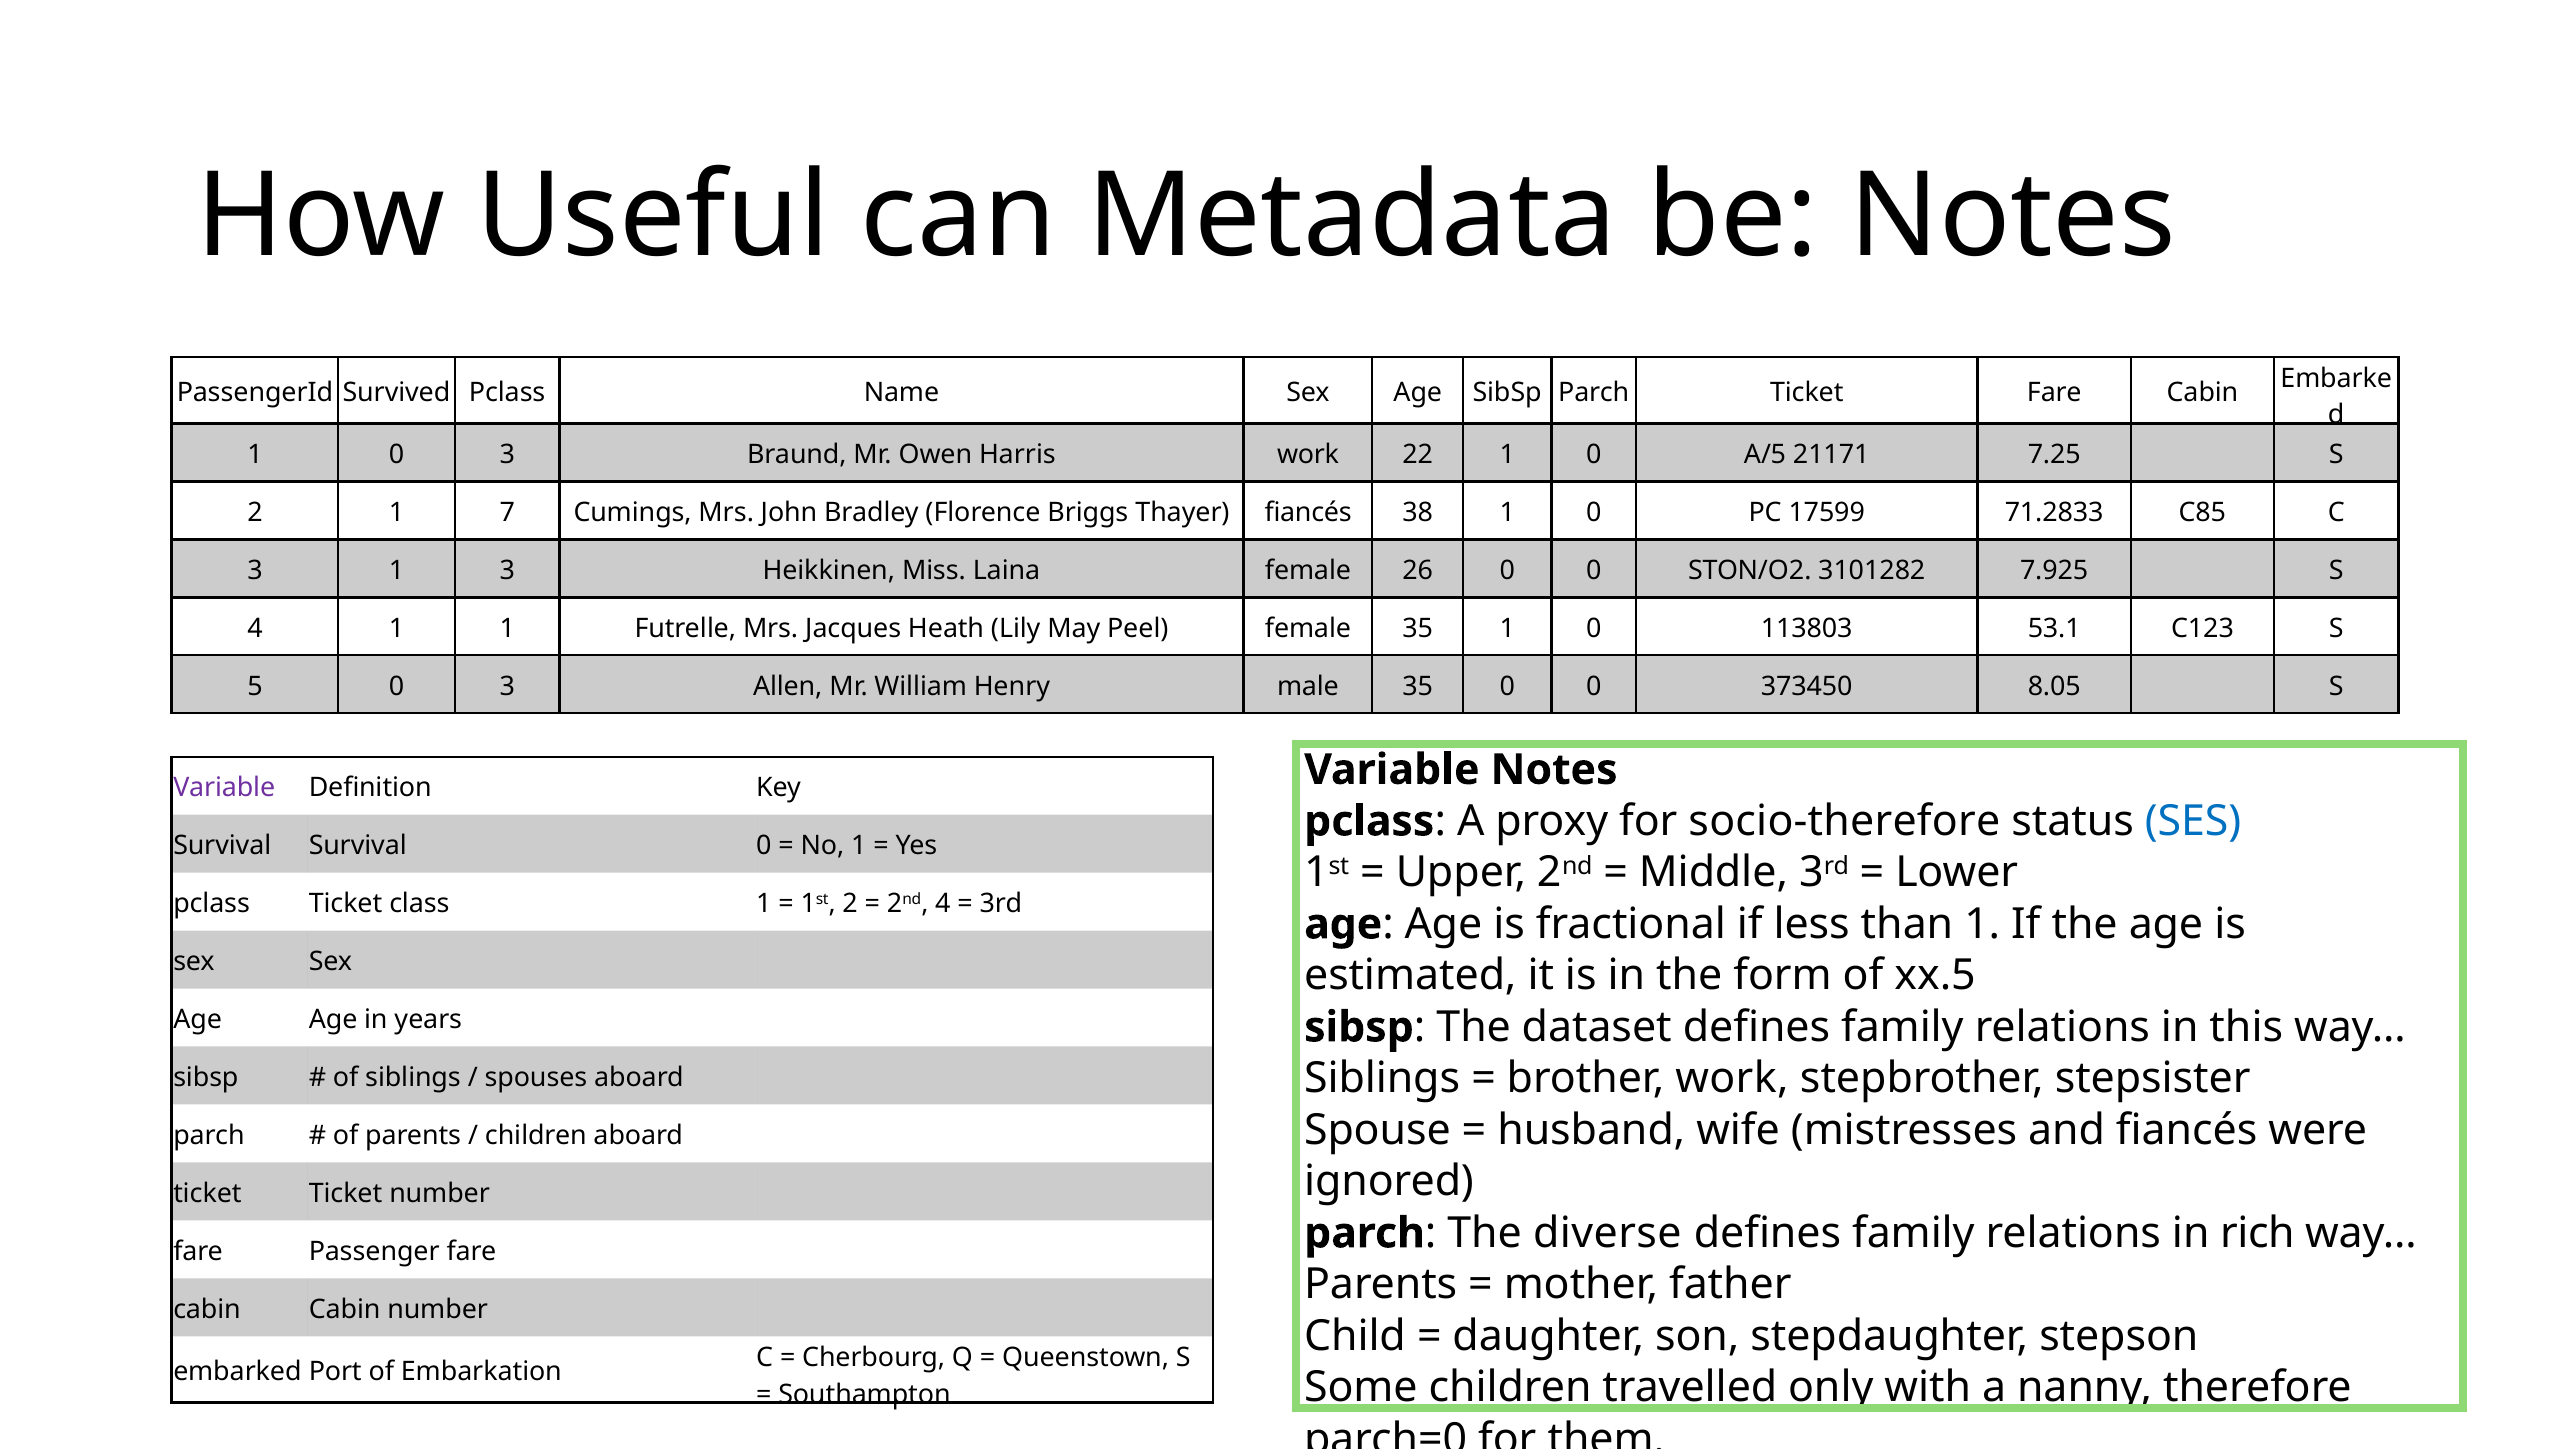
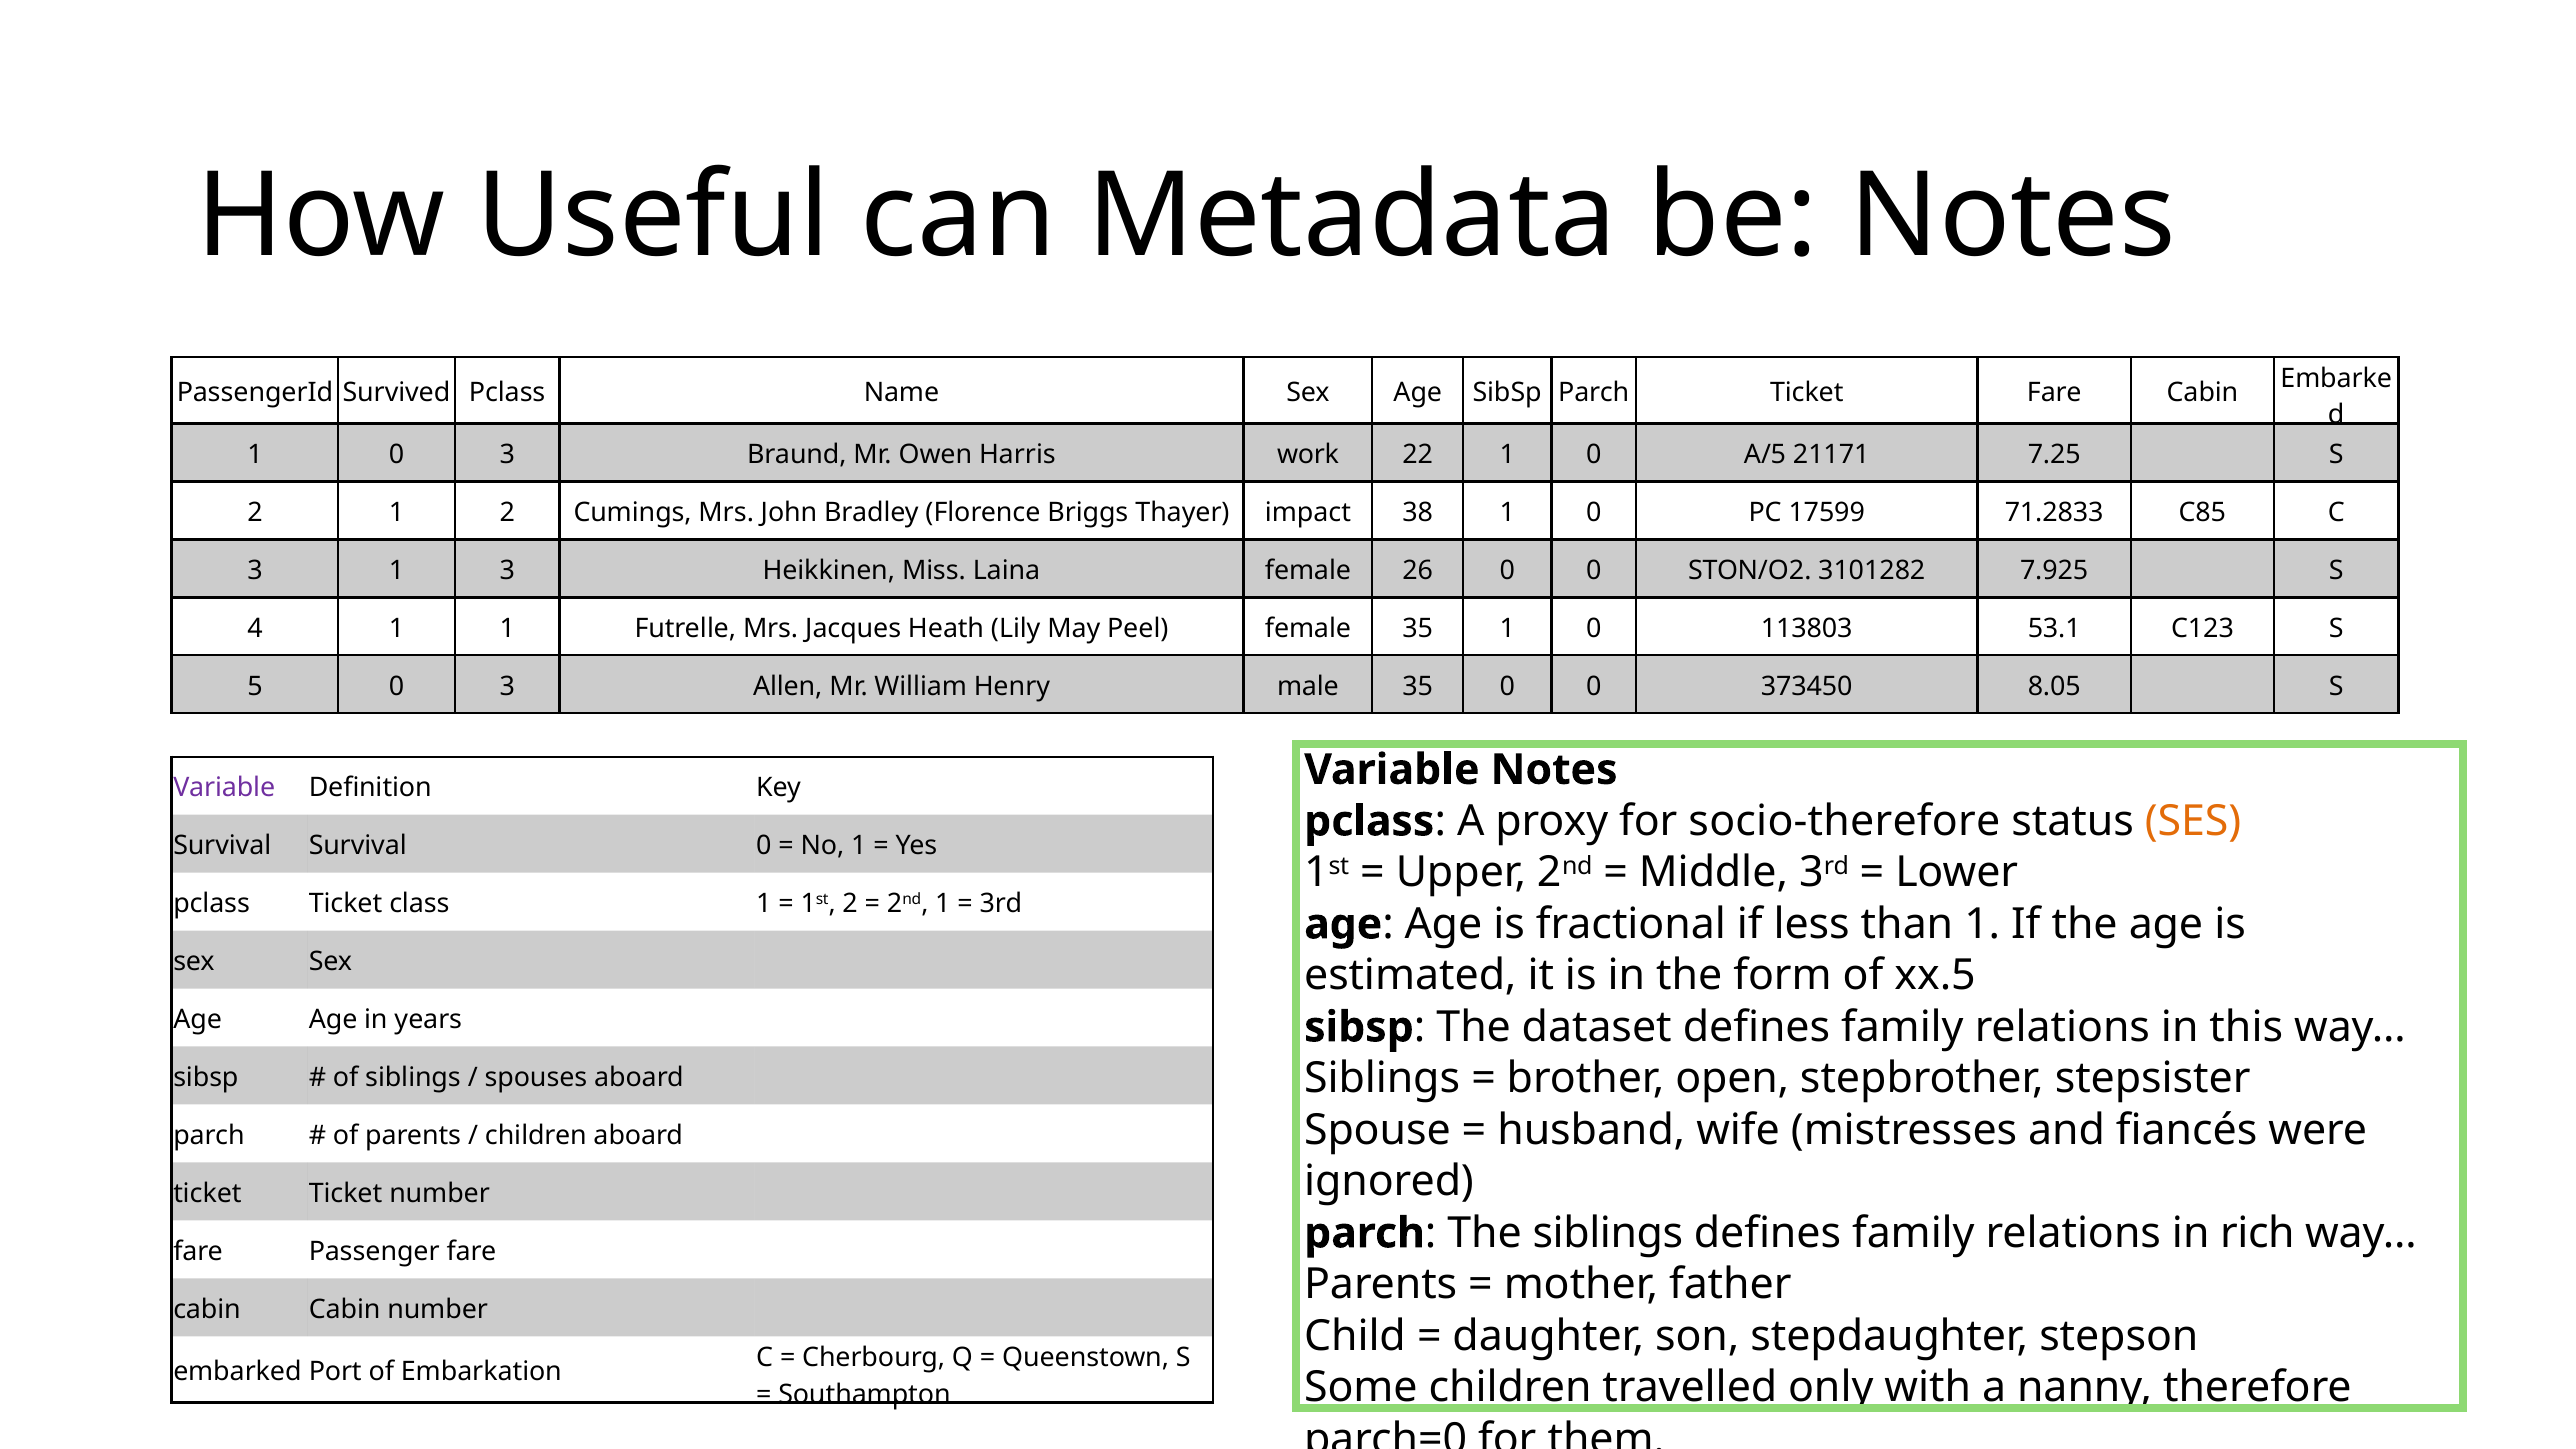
1 7: 7 -> 2 (507, 513)
Thayer fiancés: fiancés -> impact (1308, 513)
SES colour: blue -> orange (2193, 821)
2nd 4: 4 -> 1 (943, 904)
brother work: work -> open (1732, 1079)
The diverse: diverse -> siblings (1608, 1233)
